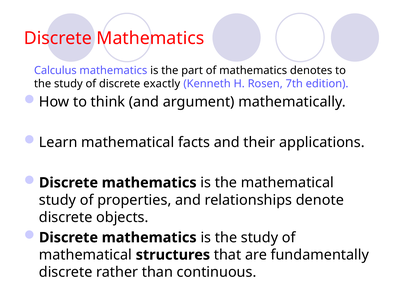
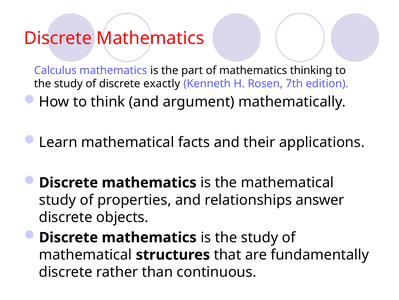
denotes: denotes -> thinking (311, 70)
denote: denote -> answer (320, 200)
